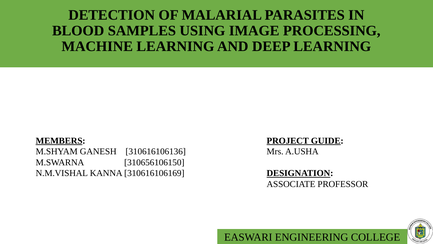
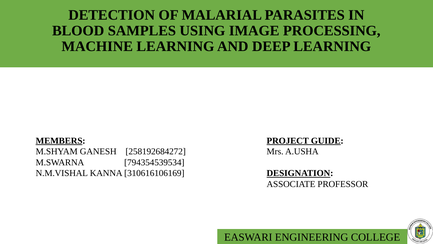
310616106136: 310616106136 -> 258192684272 (156, 151)
310656106150: 310656106150 -> 794354539534 (154, 162)
